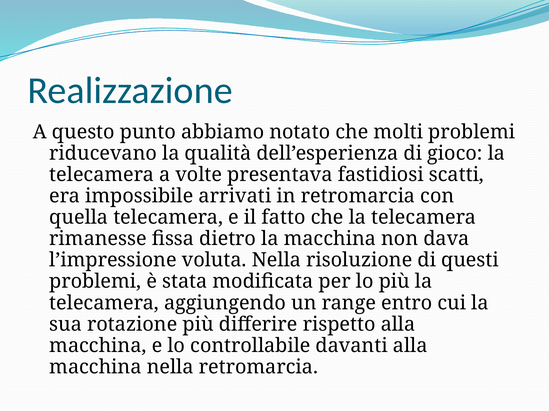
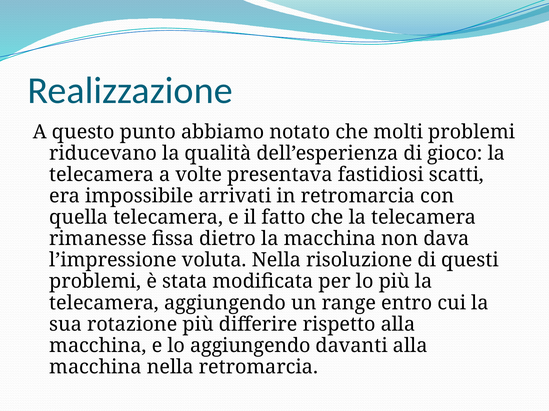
lo controllabile: controllabile -> aggiungendo (250, 346)
